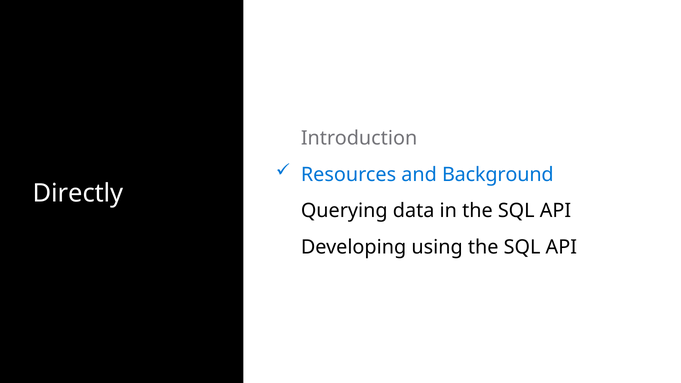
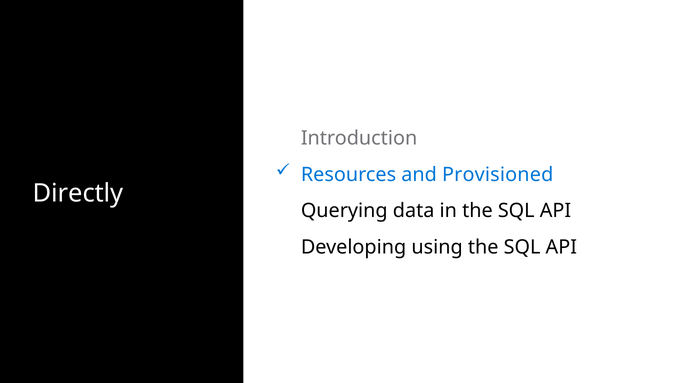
Background: Background -> Provisioned (498, 175)
